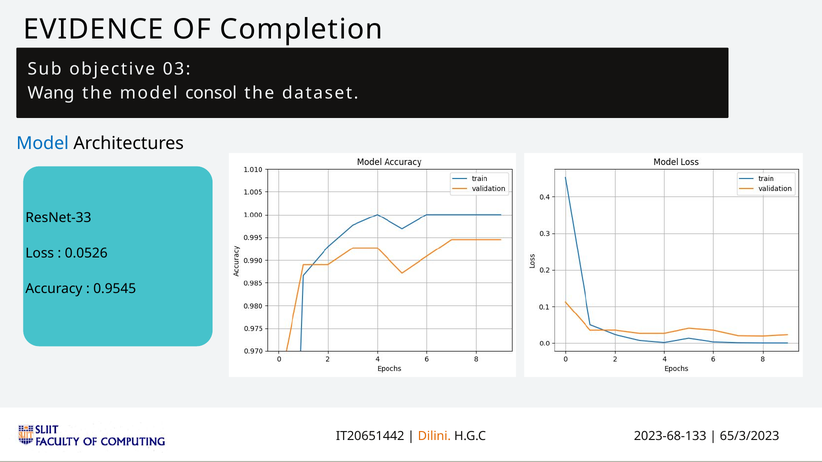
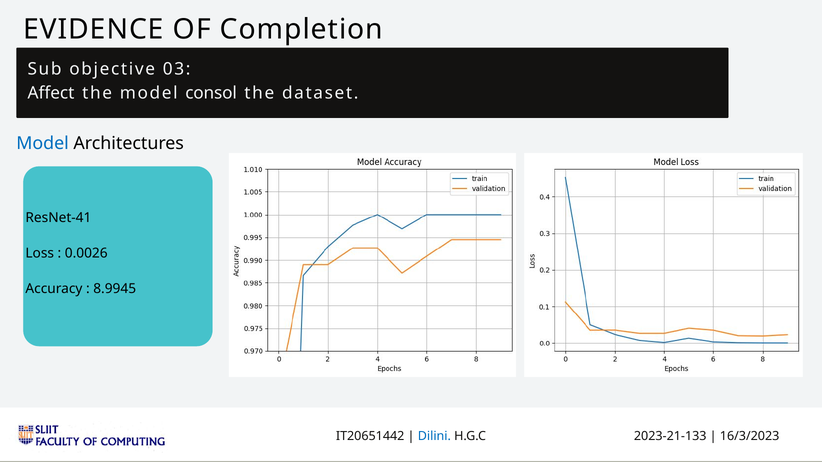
Wang: Wang -> Affect (51, 93)
ResNet-33: ResNet-33 -> ResNet-41 (58, 218)
0.0526: 0.0526 -> 0.0026 (86, 254)
0.9545: 0.9545 -> 8.9945 (115, 289)
Dilini colour: orange -> blue (434, 436)
2023-68-133: 2023-68-133 -> 2023-21-133 (670, 437)
65/3/2023: 65/3/2023 -> 16/3/2023 (750, 437)
